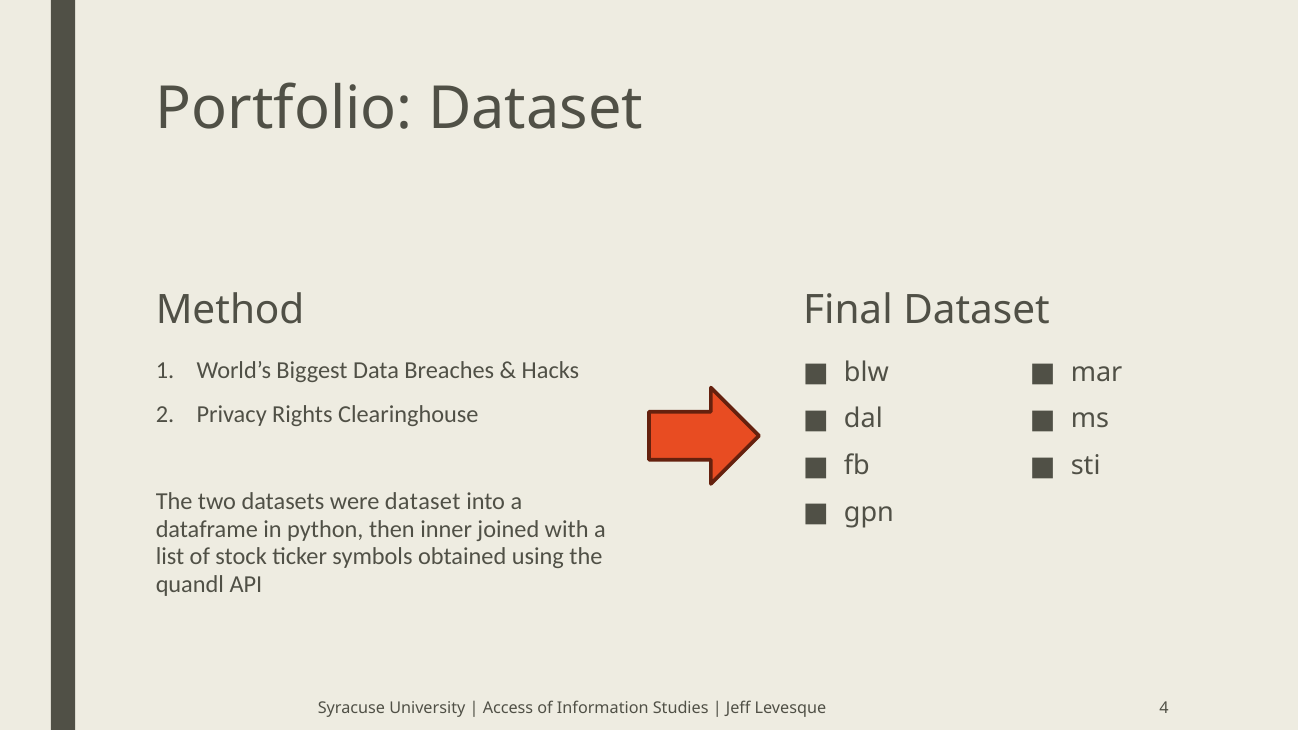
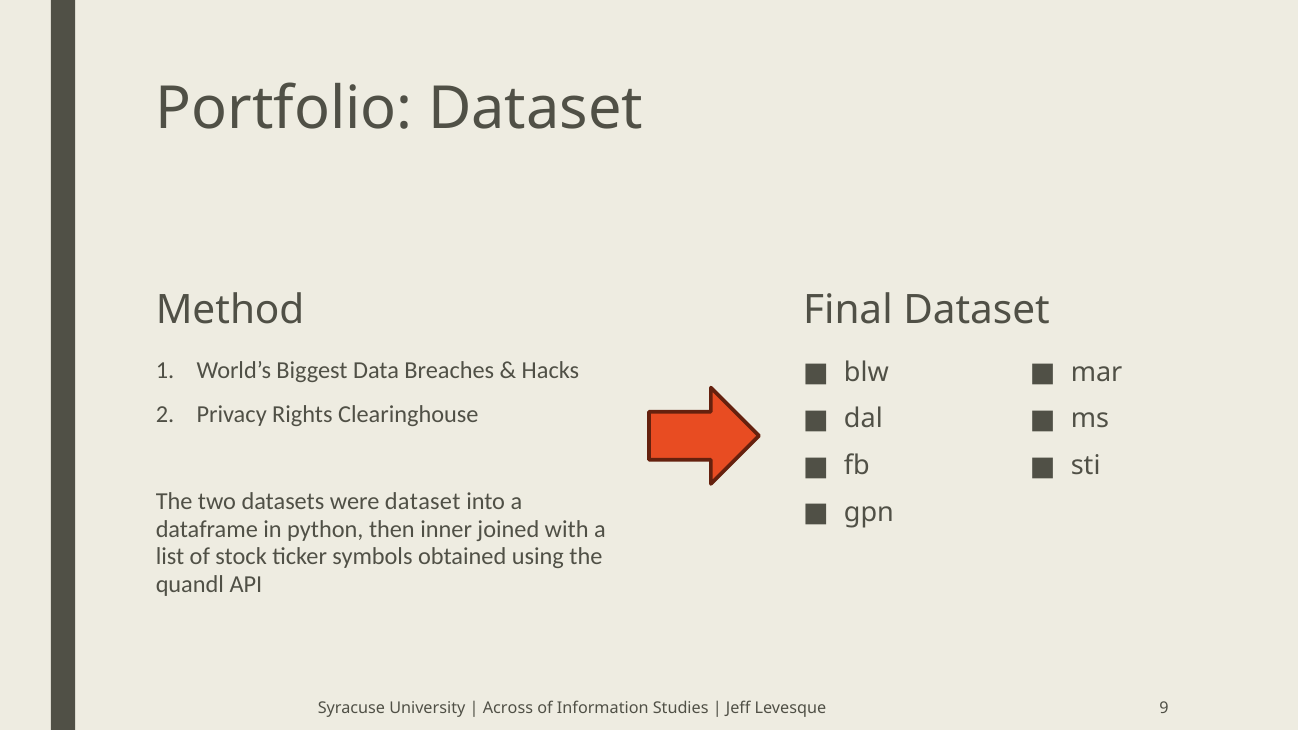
Access: Access -> Across (508, 708)
4: 4 -> 9 (1164, 708)
